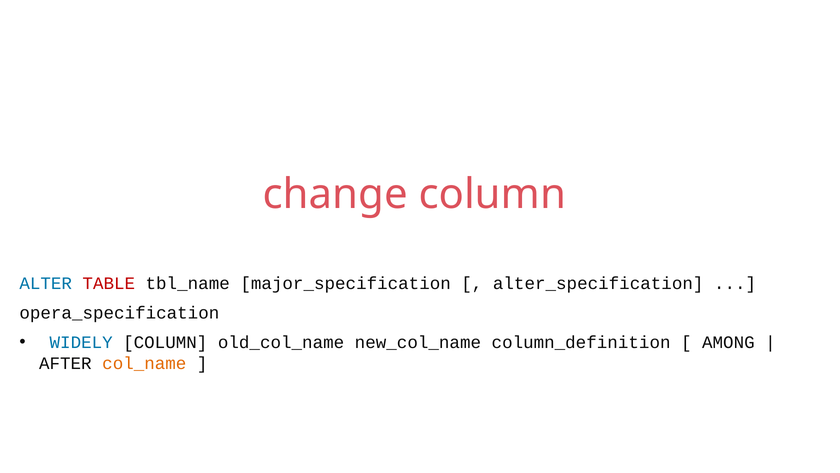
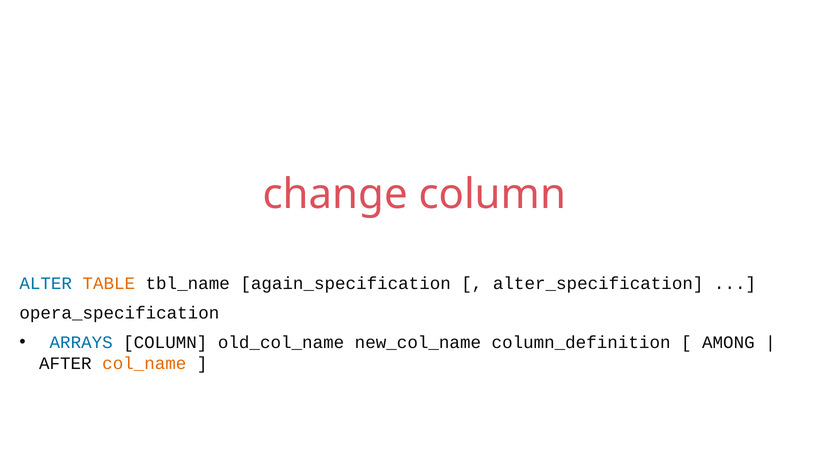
TABLE colour: red -> orange (109, 283)
major_specification: major_specification -> again_specification (346, 283)
WIDELY: WIDELY -> ARRAYS (81, 342)
